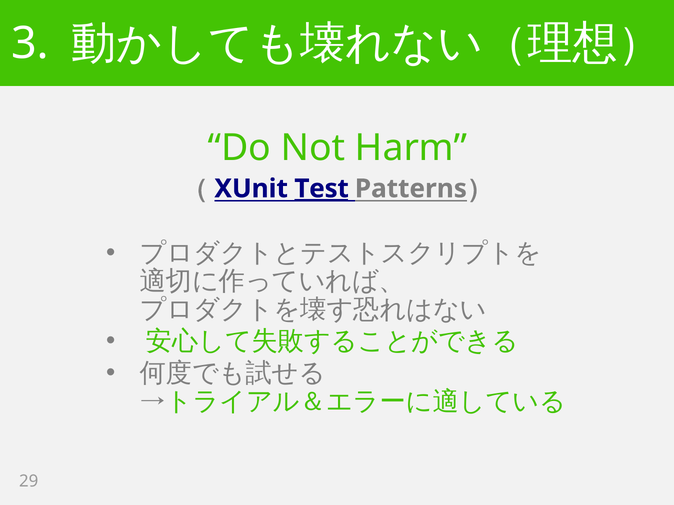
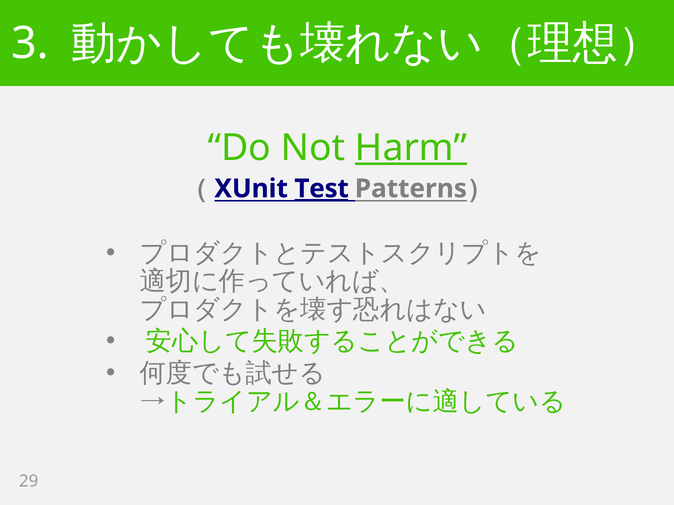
Harm underline: none -> present (411, 148)
